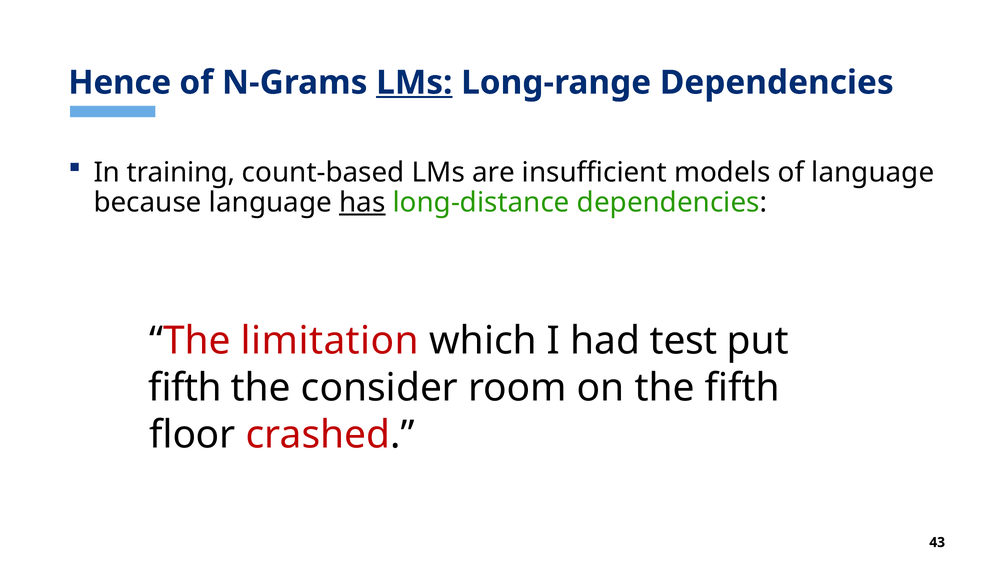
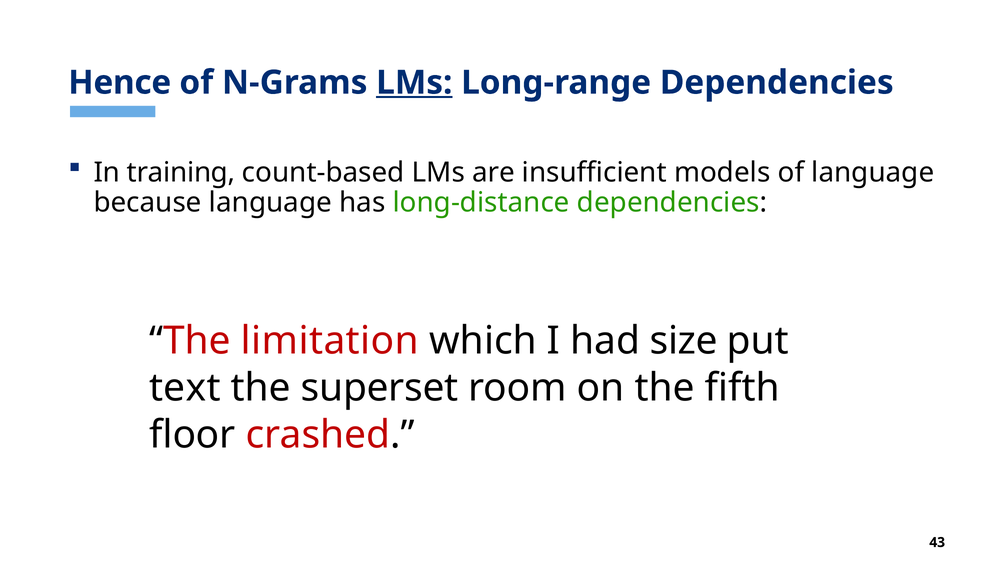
has underline: present -> none (362, 202)
test: test -> size (684, 341)
fifth: fifth -> text (185, 388)
consider: consider -> superset (380, 388)
